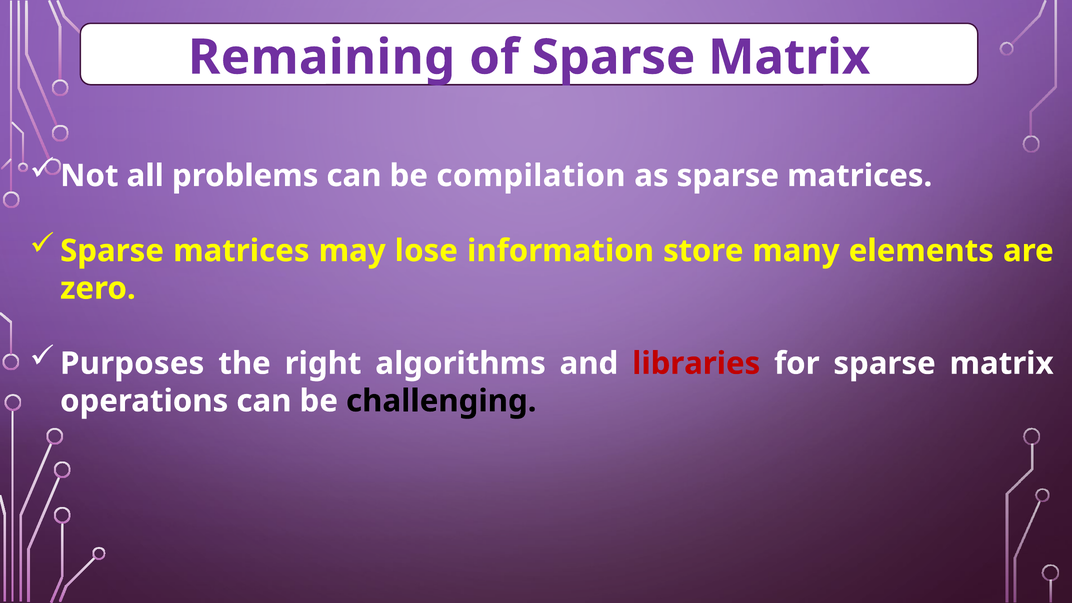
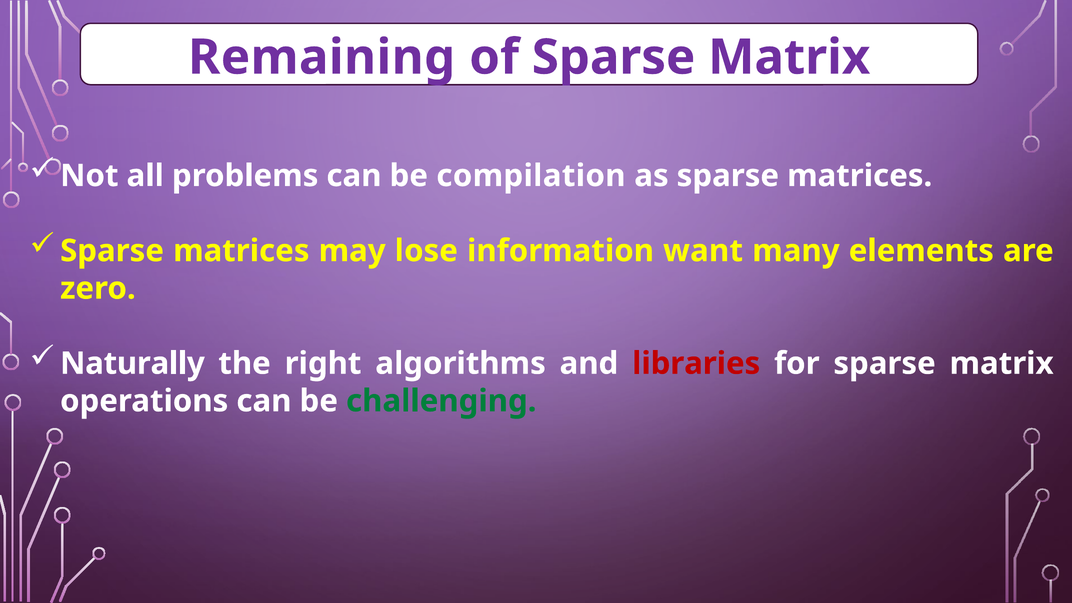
store: store -> want (703, 251)
Purposes: Purposes -> Naturally (132, 363)
challenging colour: black -> green (441, 401)
